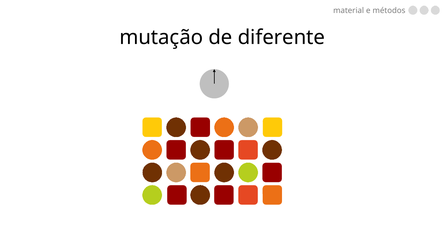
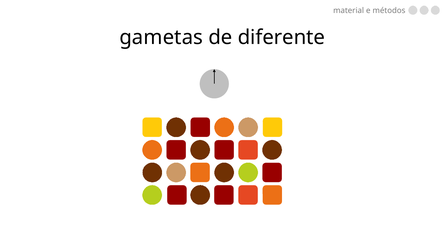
mutação: mutação -> gametas (161, 37)
